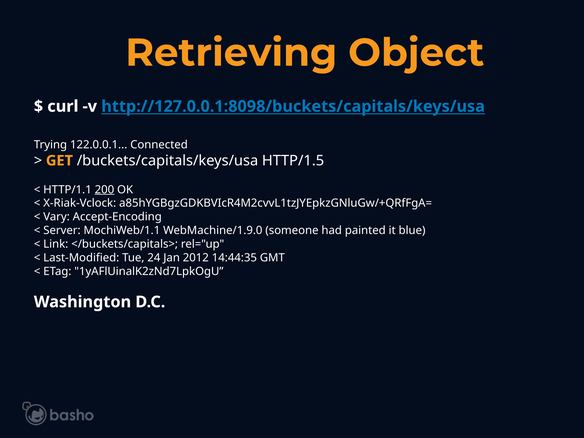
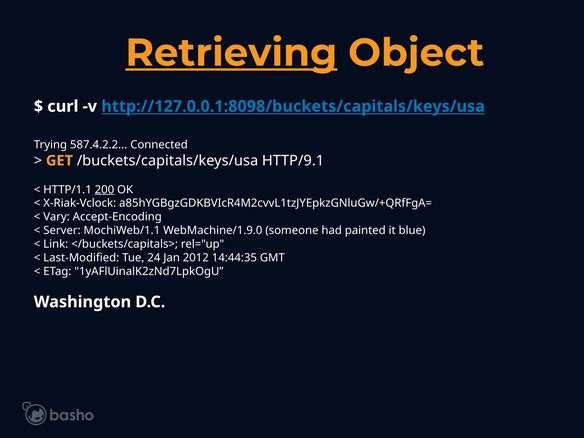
Retrieving underline: none -> present (231, 53)
122.0.0.1: 122.0.0.1 -> 587.4.2.2 (99, 145)
HTTP/1.5: HTTP/1.5 -> HTTP/9.1 (293, 161)
